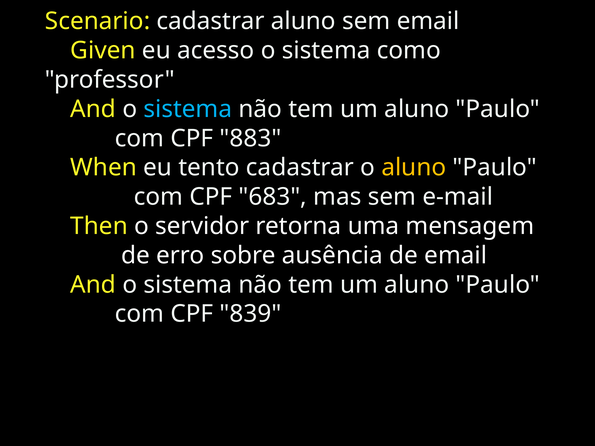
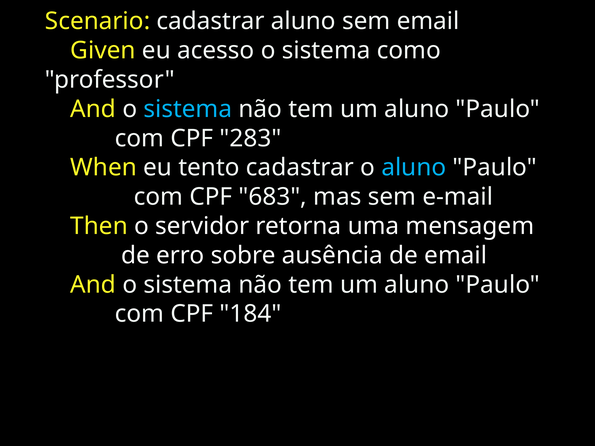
883: 883 -> 283 (250, 138)
aluno colour: yellow -> light blue (414, 168)
839: 839 -> 184 (250, 314)
